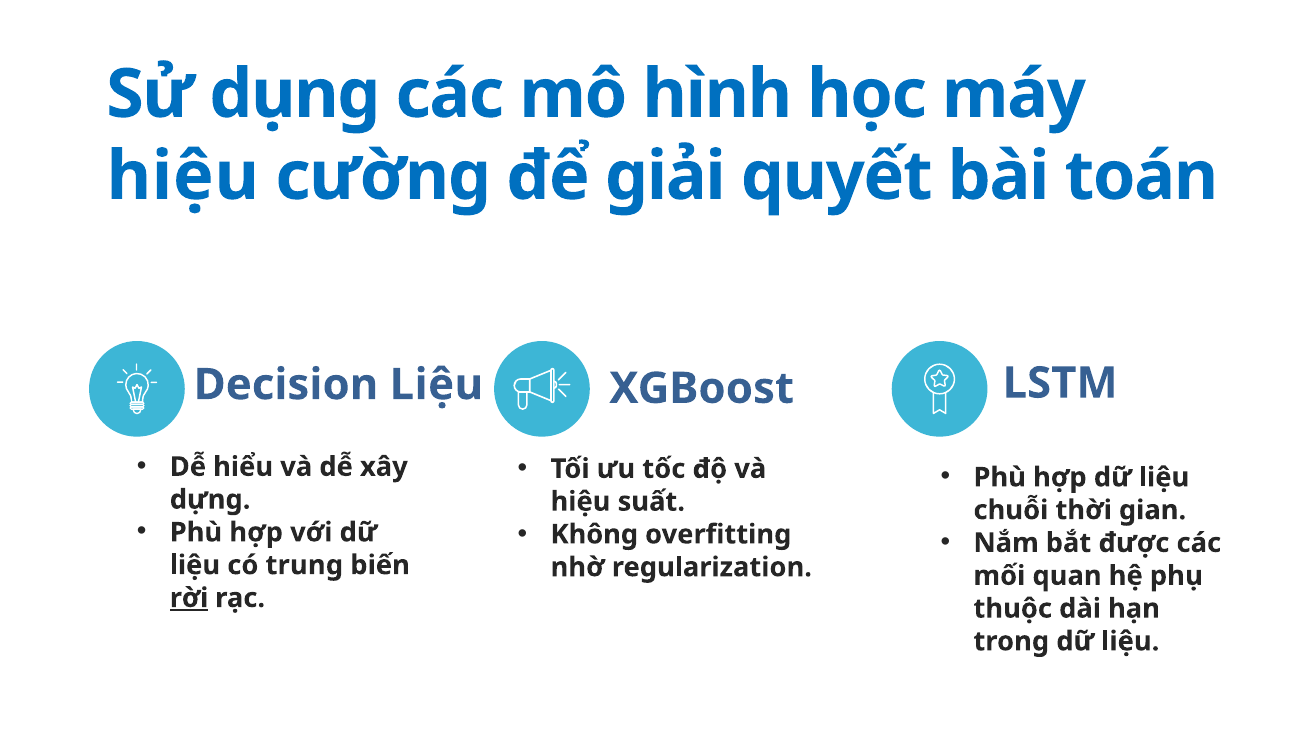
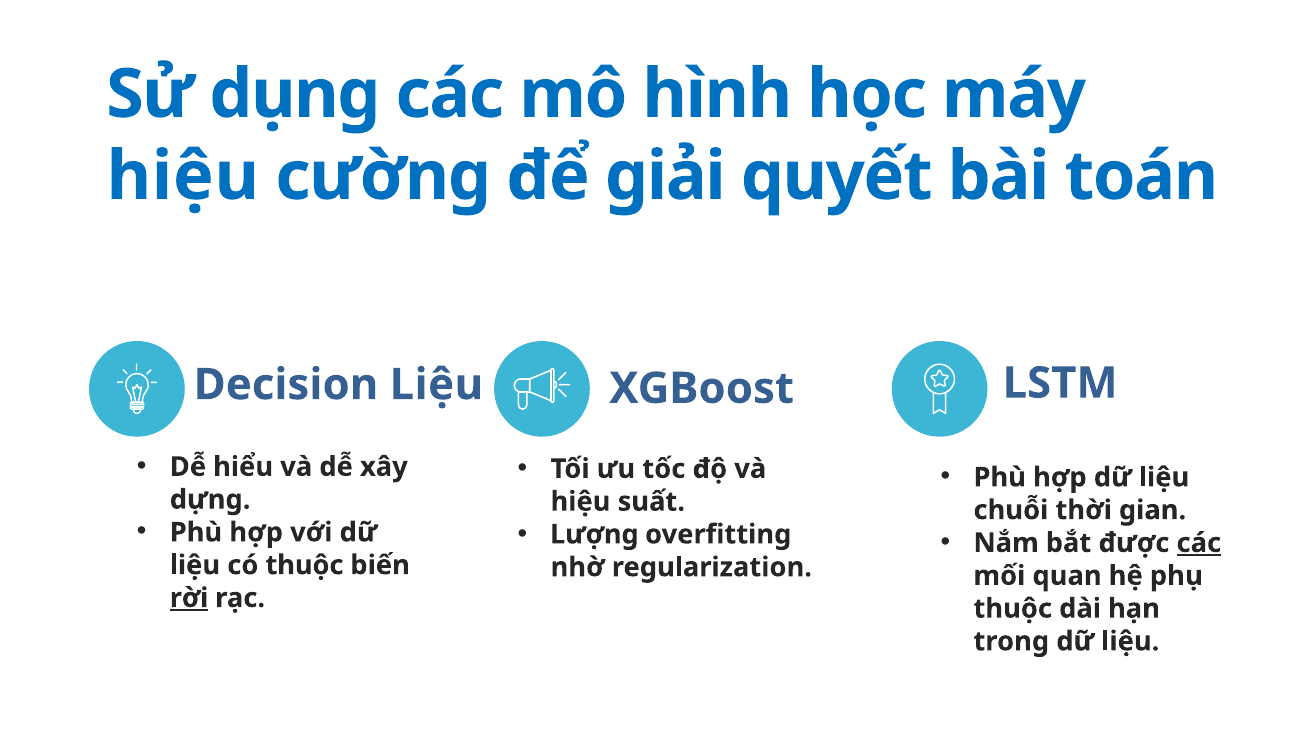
Không: Không -> Lượng (594, 535)
các underline: none -> present (1199, 543)
có trung: trung -> thuộc (304, 566)
